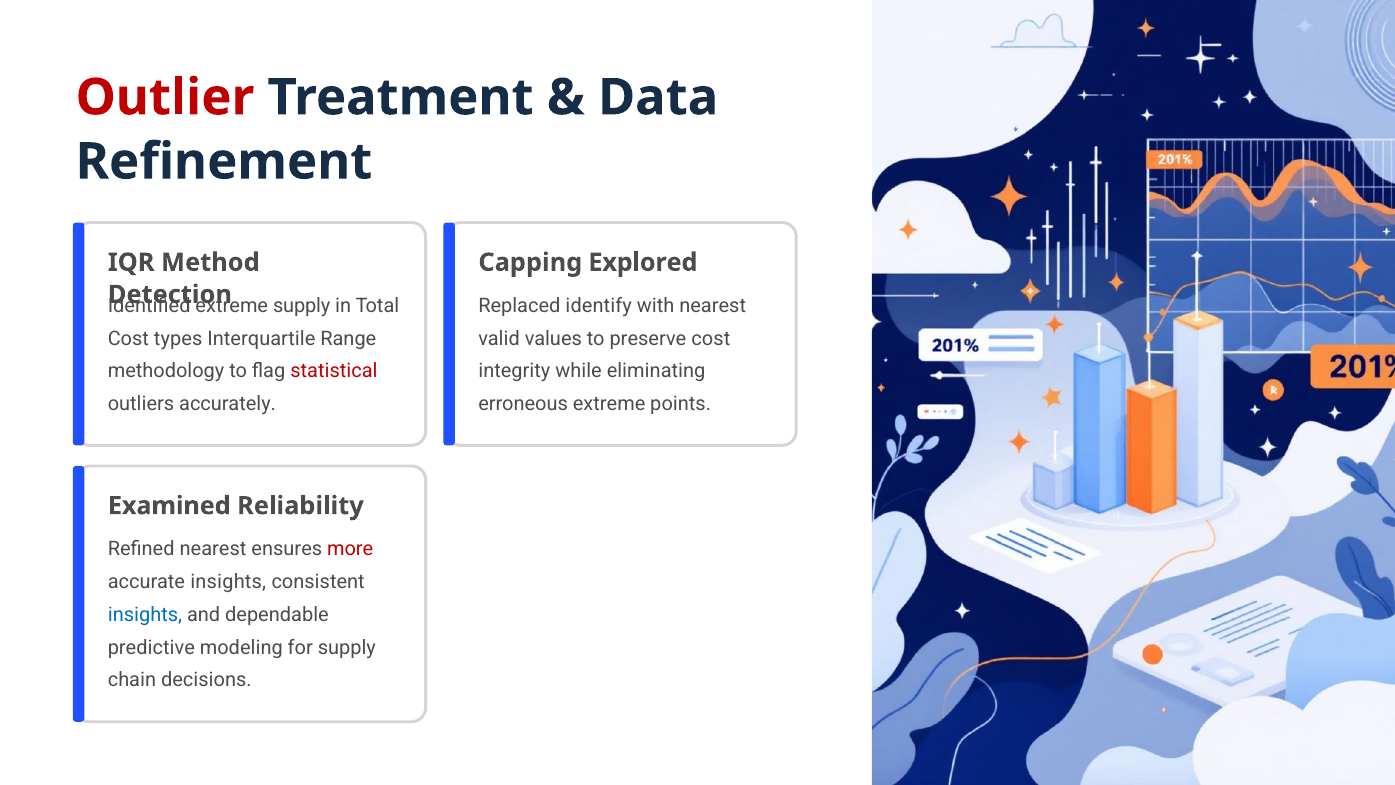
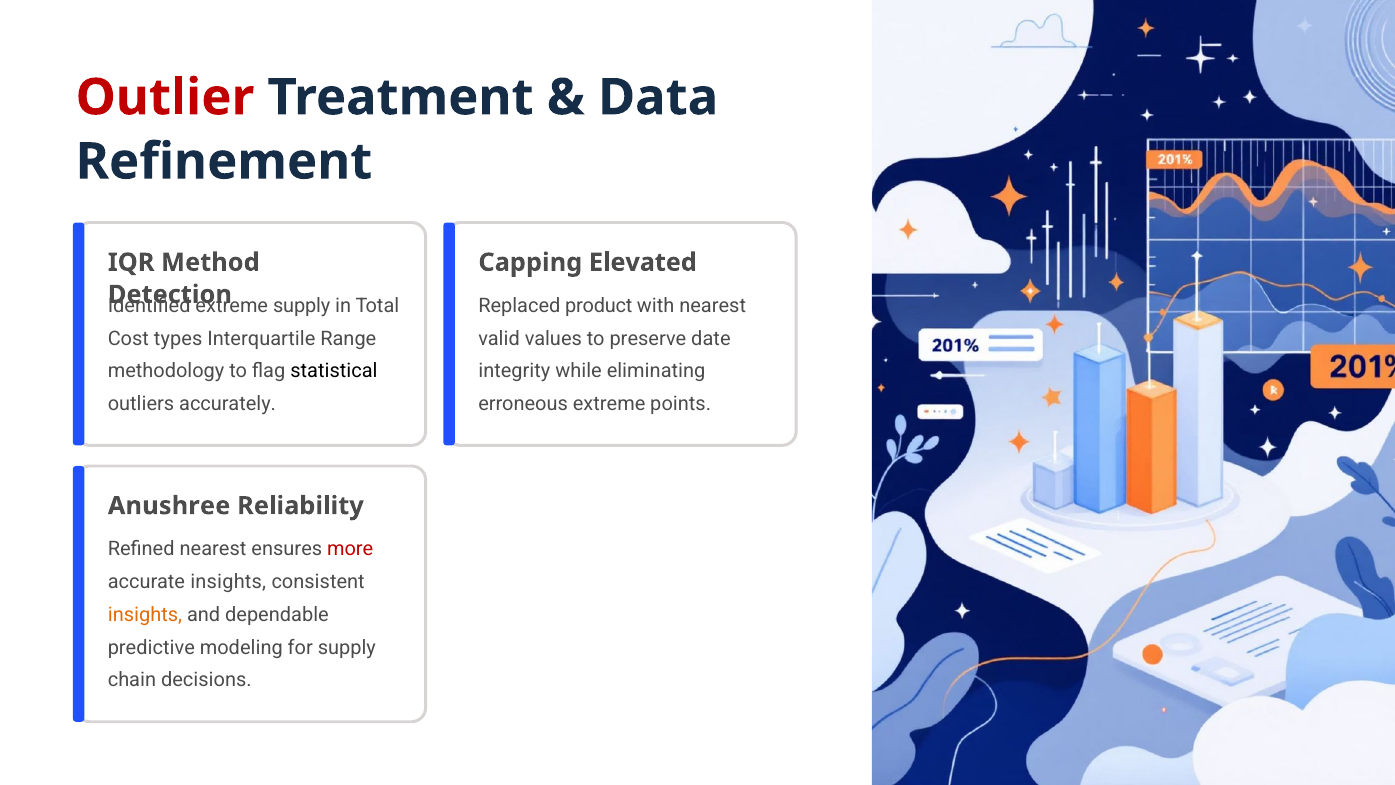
Explored: Explored -> Elevated (643, 262)
identify: identify -> product (599, 306)
preserve cost: cost -> date (711, 339)
statistical colour: red -> black (334, 371)
Examined: Examined -> Anushree (169, 506)
insights colour: blue -> orange (145, 615)
